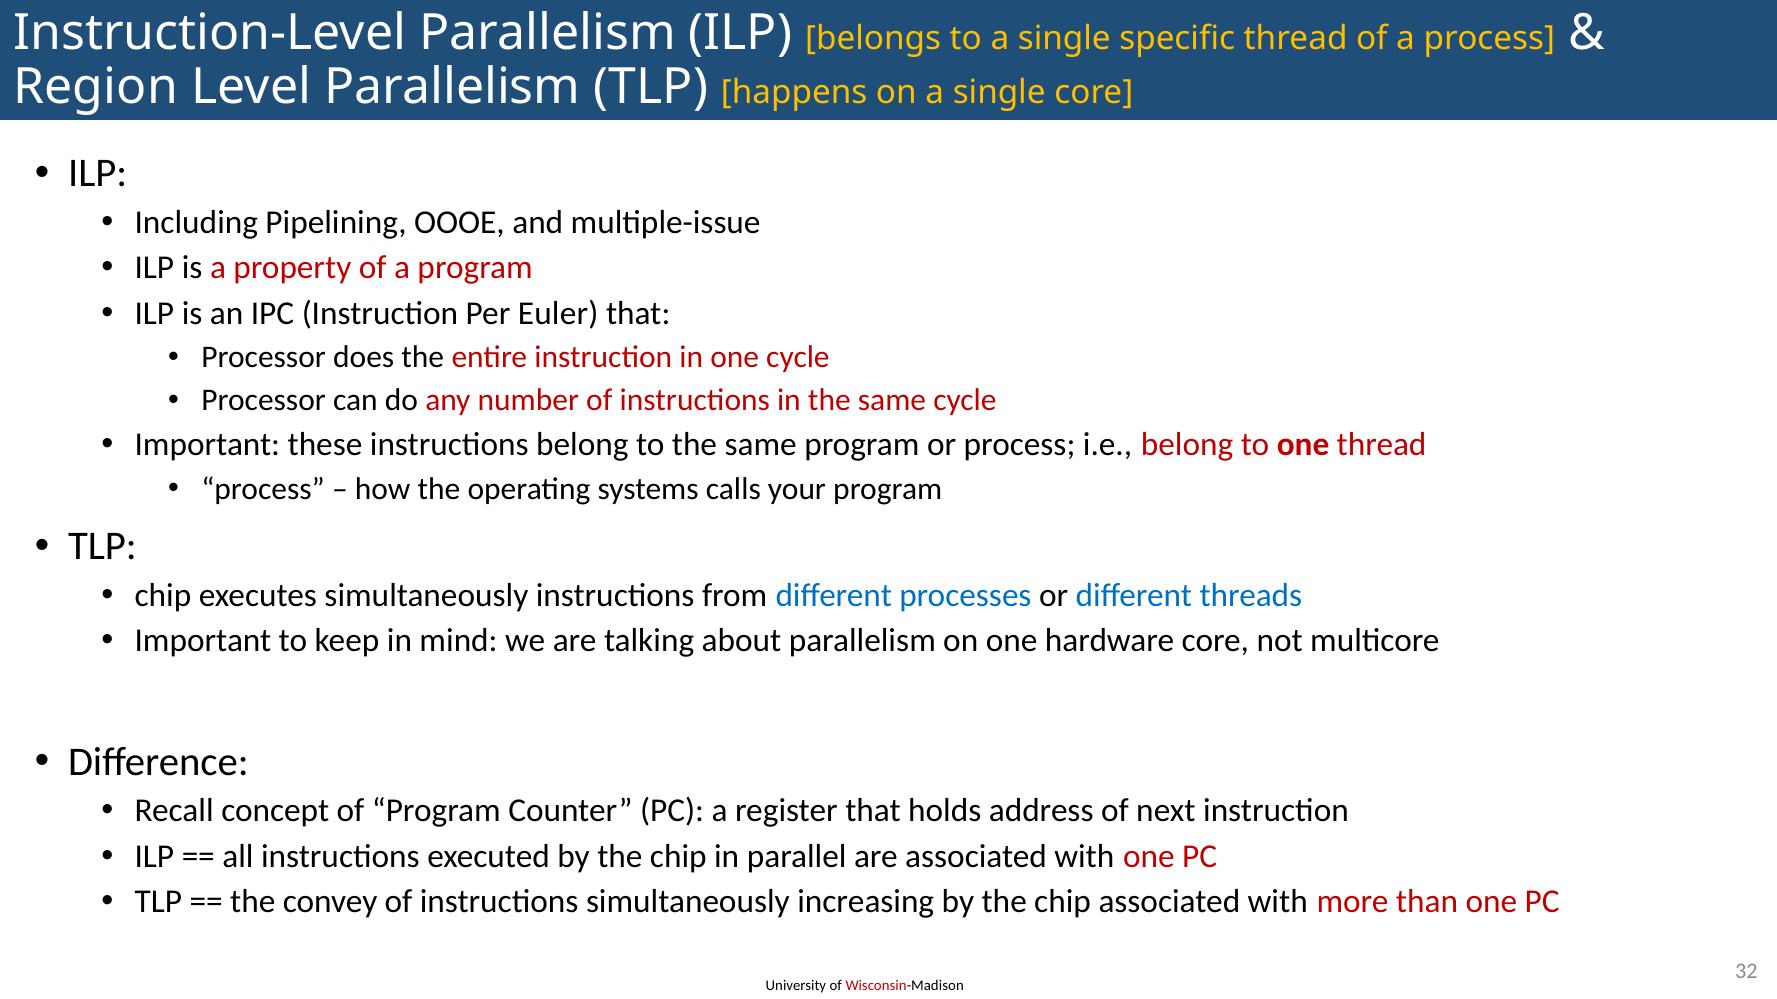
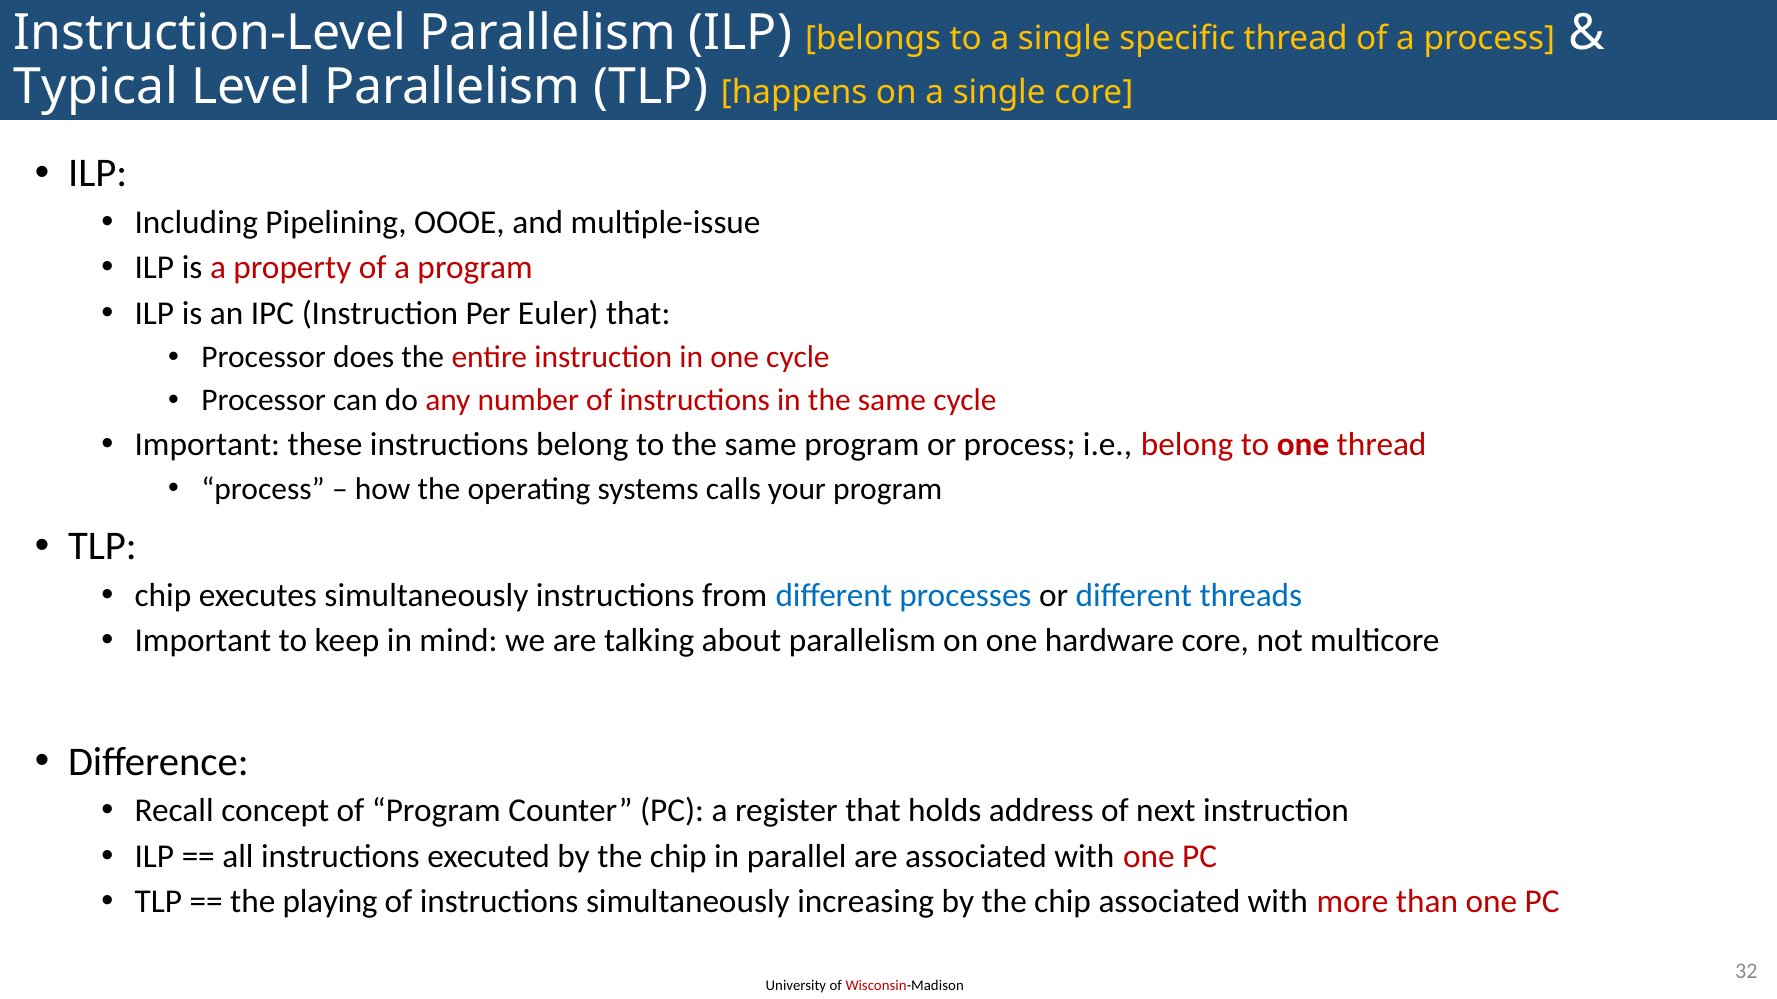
Region: Region -> Typical (96, 87)
convey: convey -> playing (330, 902)
